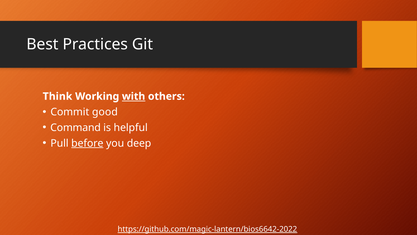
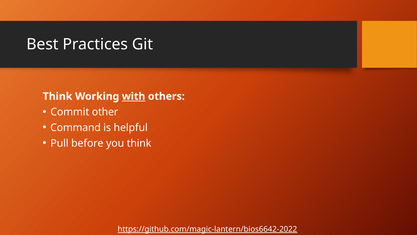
good: good -> other (105, 112)
before underline: present -> none (87, 143)
you deep: deep -> think (139, 143)
